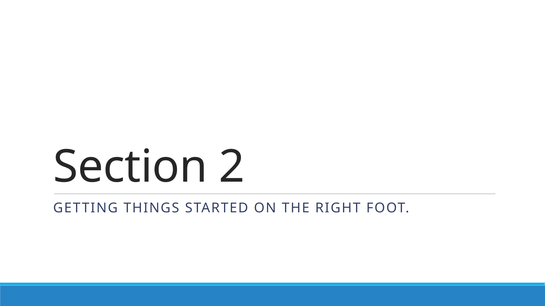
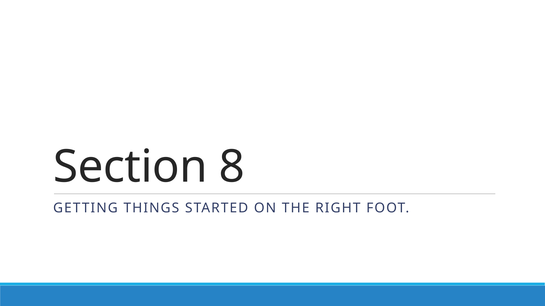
2: 2 -> 8 (232, 167)
